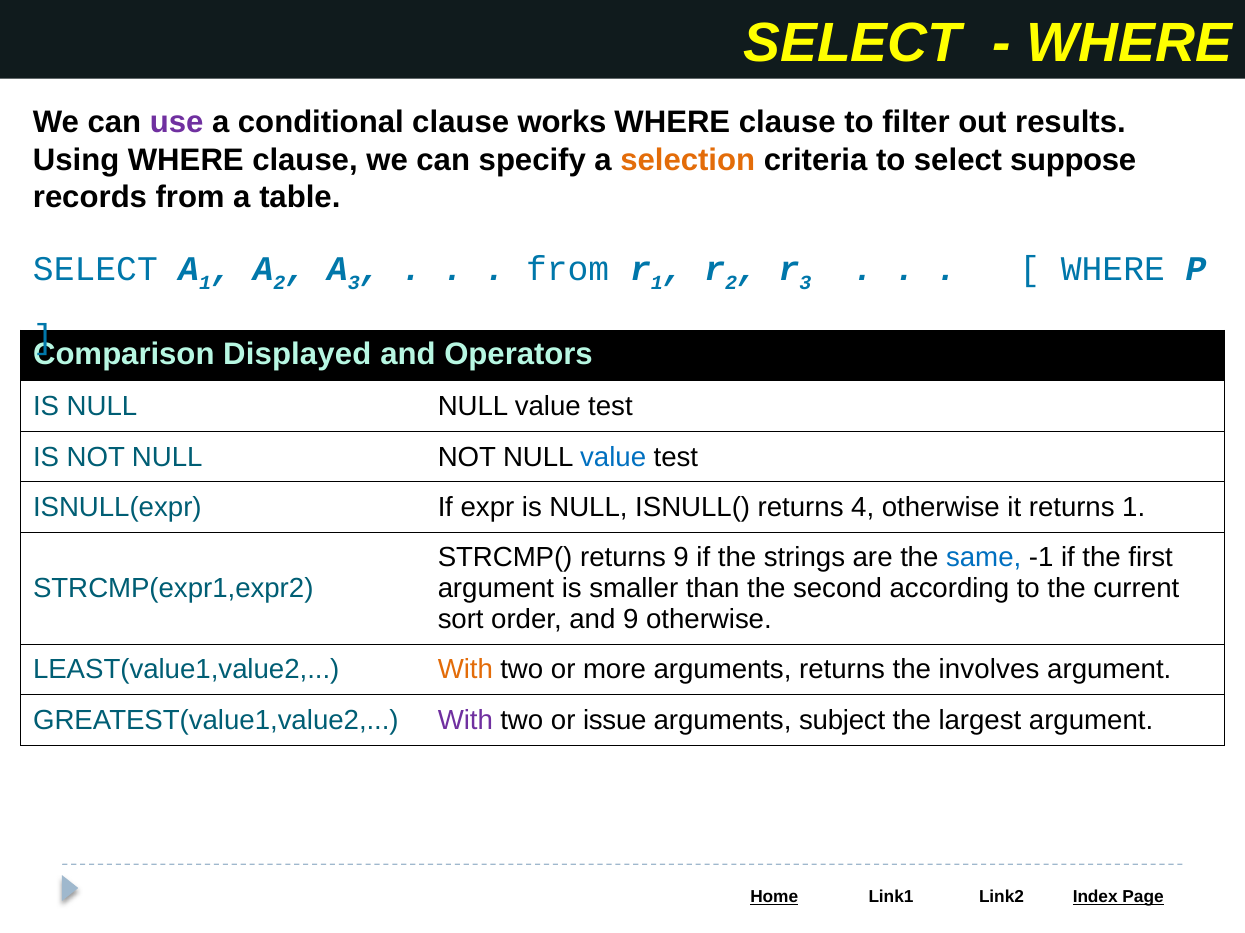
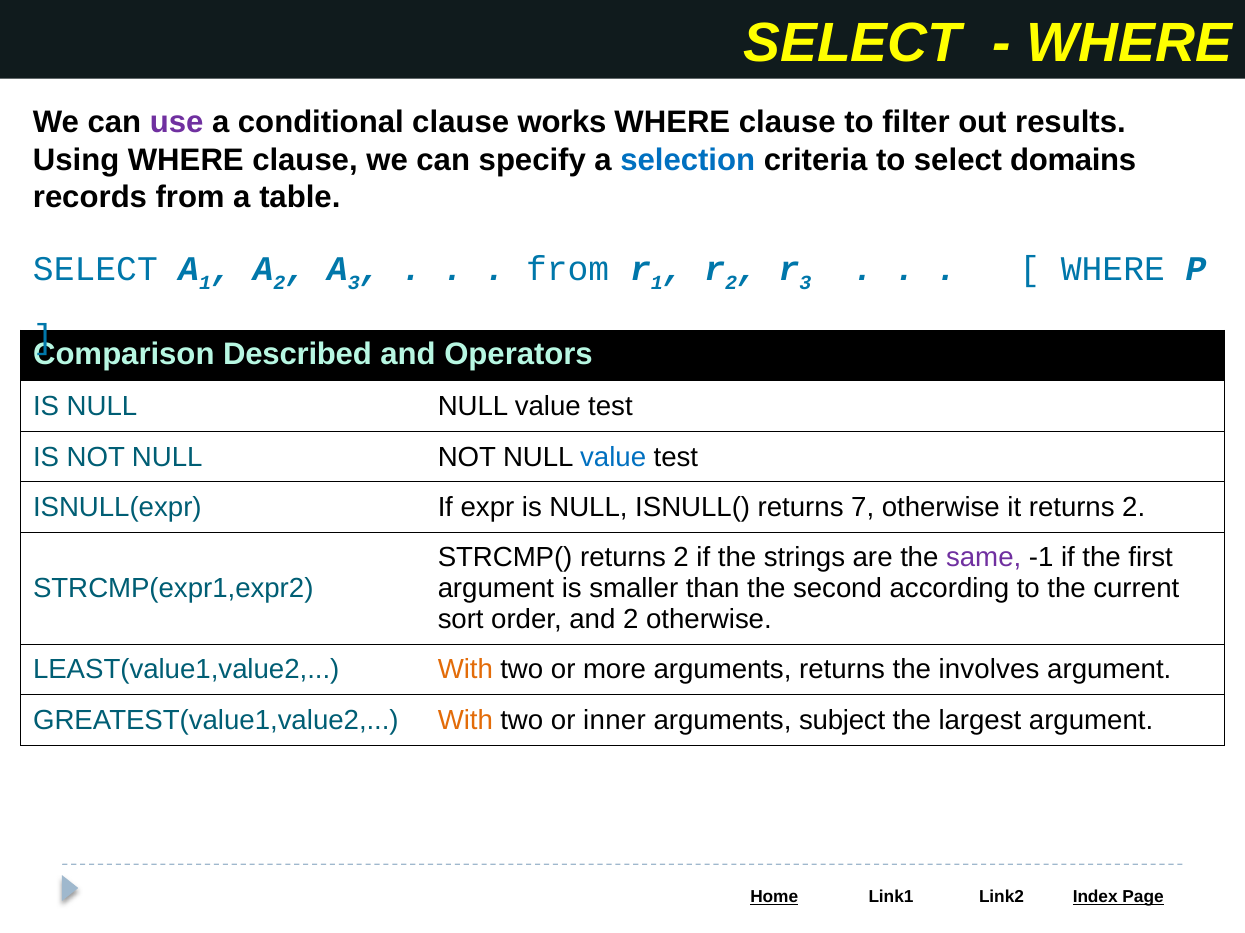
selection colour: orange -> blue (688, 160)
suppose: suppose -> domains (1073, 160)
Displayed: Displayed -> Described (297, 355)
4: 4 -> 7 (863, 508)
it returns 1: 1 -> 2 (1134, 508)
STRCMP( returns 9: 9 -> 2 (681, 558)
same colour: blue -> purple (984, 558)
and 9: 9 -> 2 (631, 620)
With colour: purple -> orange (465, 721)
issue: issue -> inner (614, 721)
